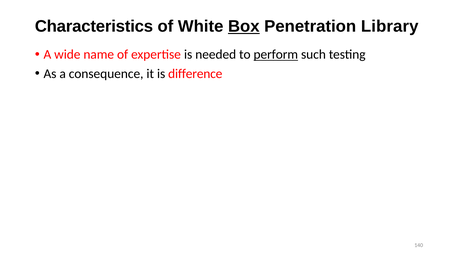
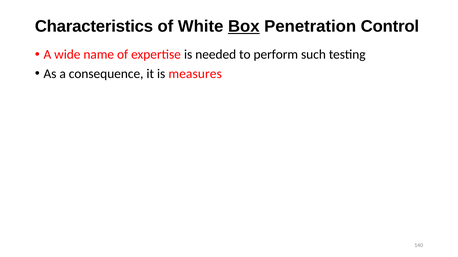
Library: Library -> Control (390, 27)
perform underline: present -> none (276, 55)
difference: difference -> measures (195, 74)
